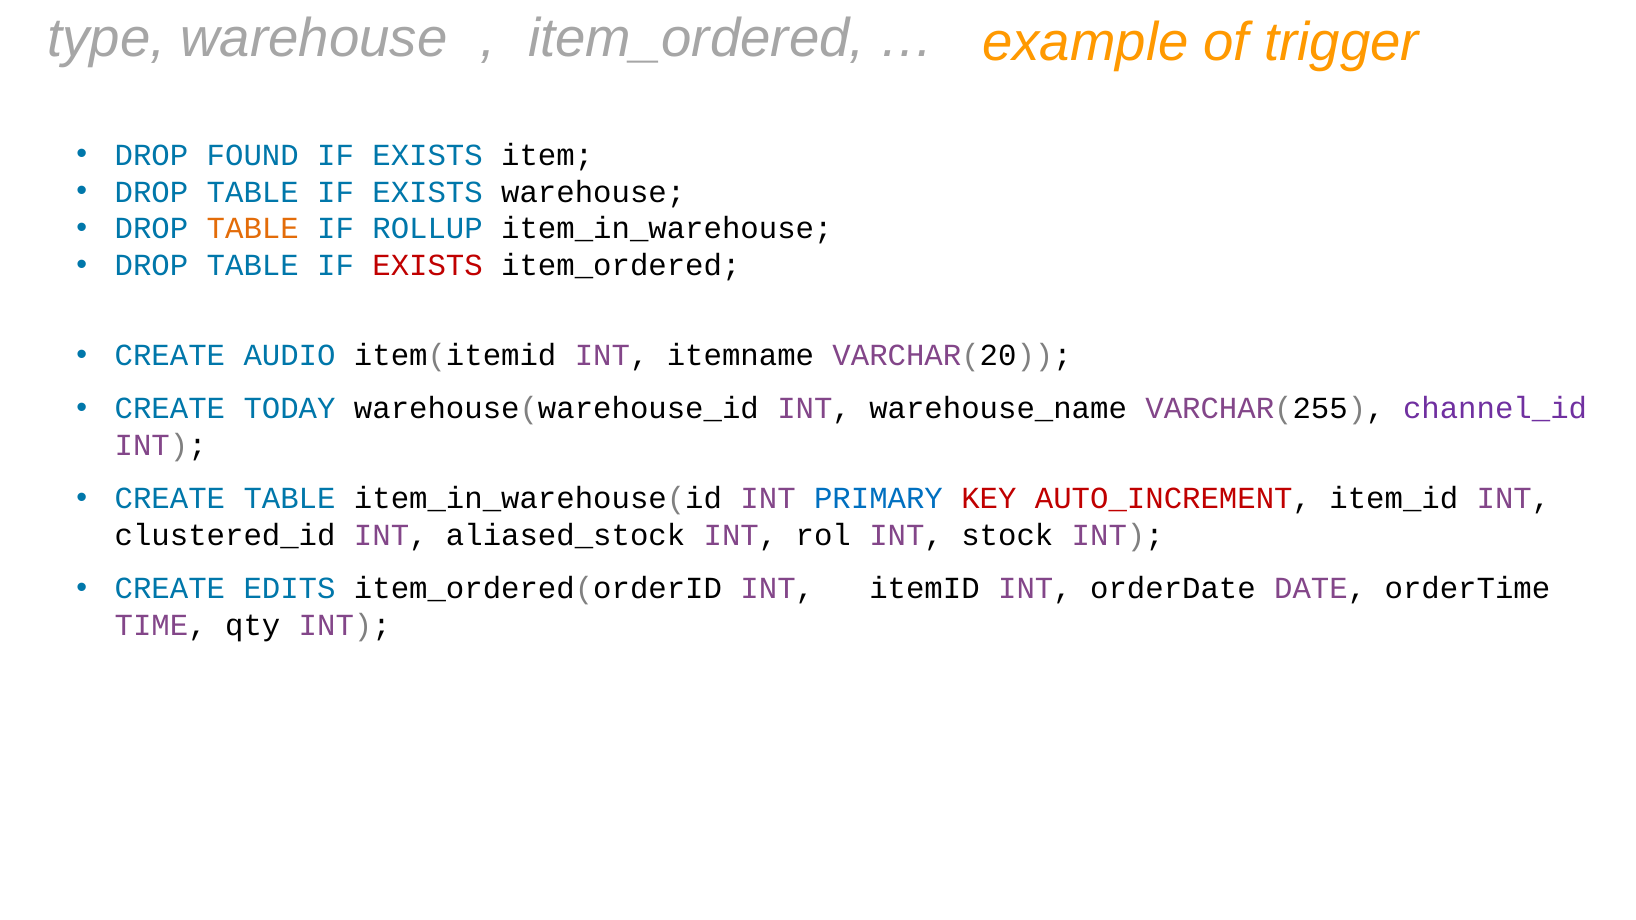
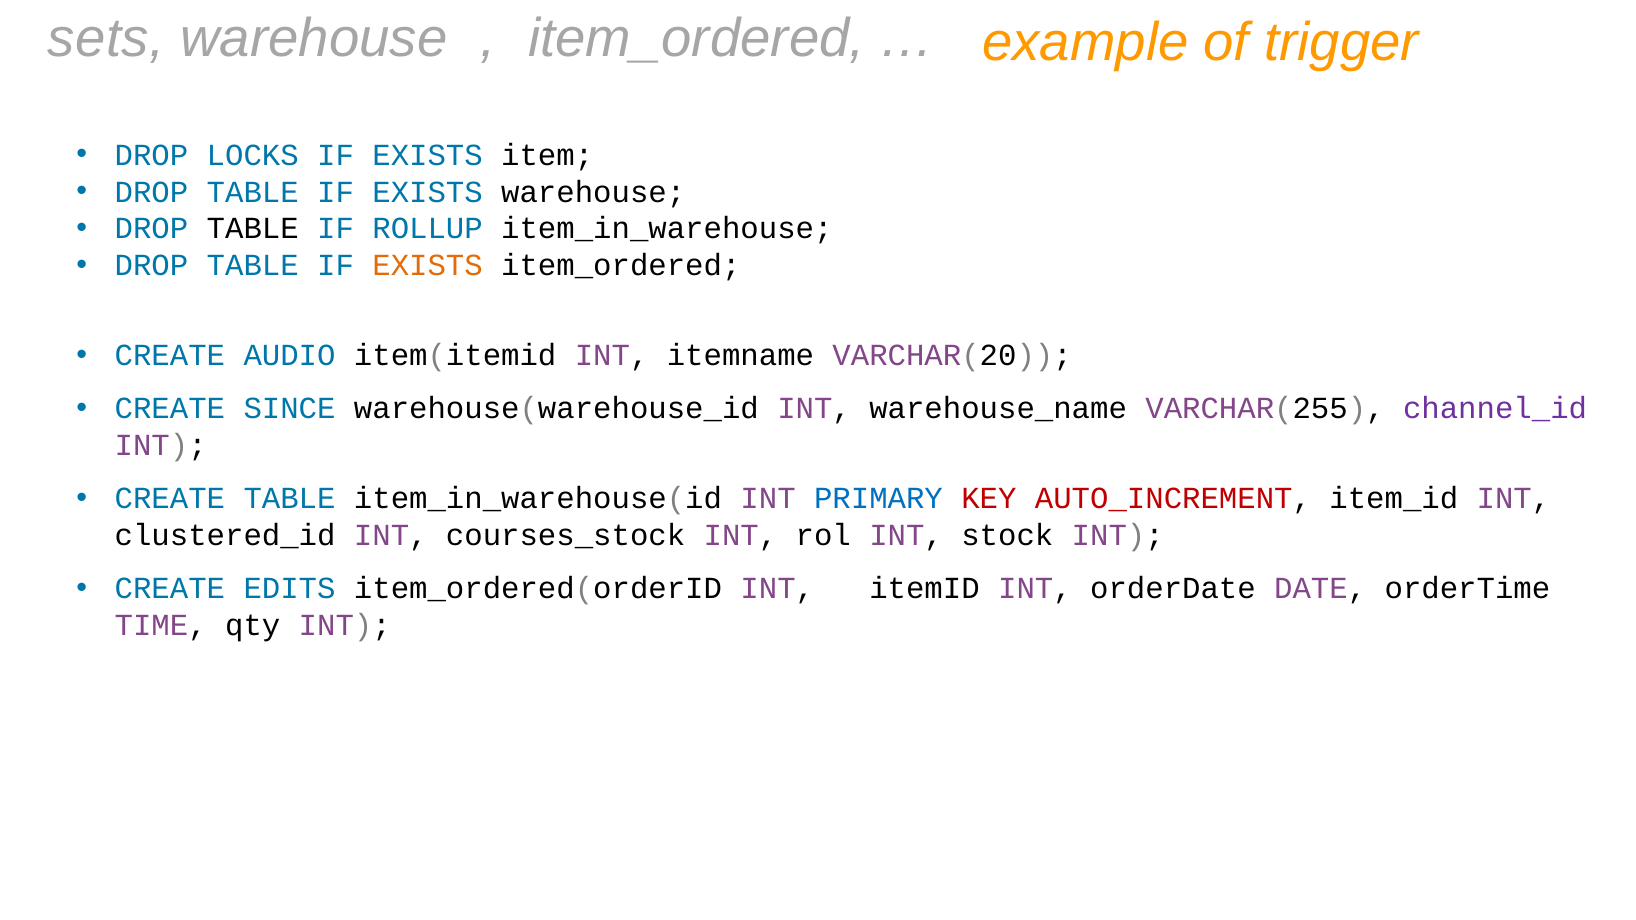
type: type -> sets (106, 39)
FOUND: FOUND -> LOCKS (253, 155)
TABLE colour: orange -> black (253, 229)
EXISTS colour: red -> orange (428, 266)
TODAY: TODAY -> SINCE (290, 409)
aliased_stock: aliased_stock -> courses_stock (566, 536)
